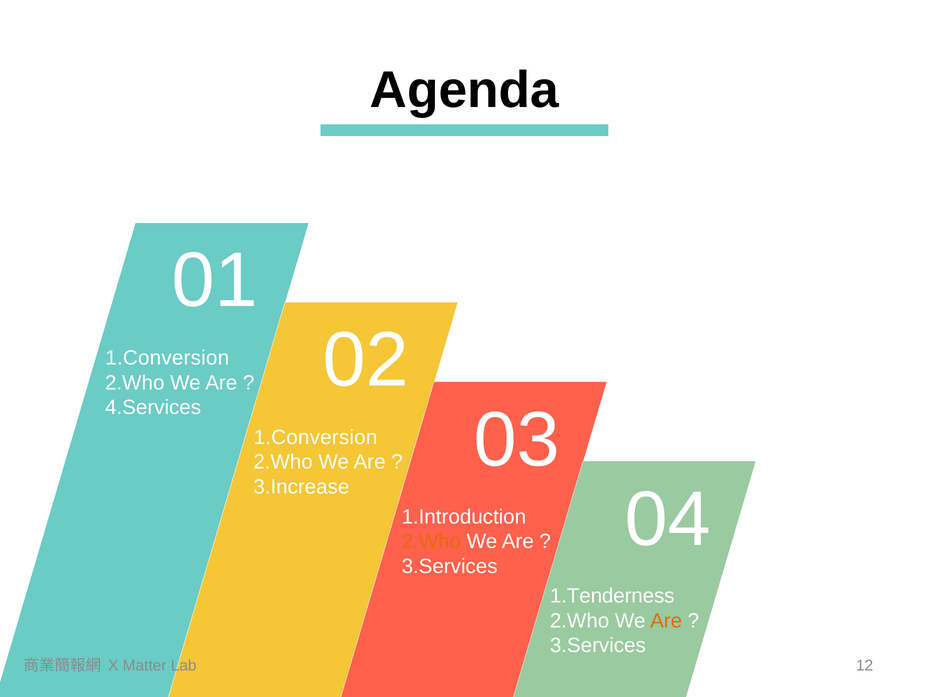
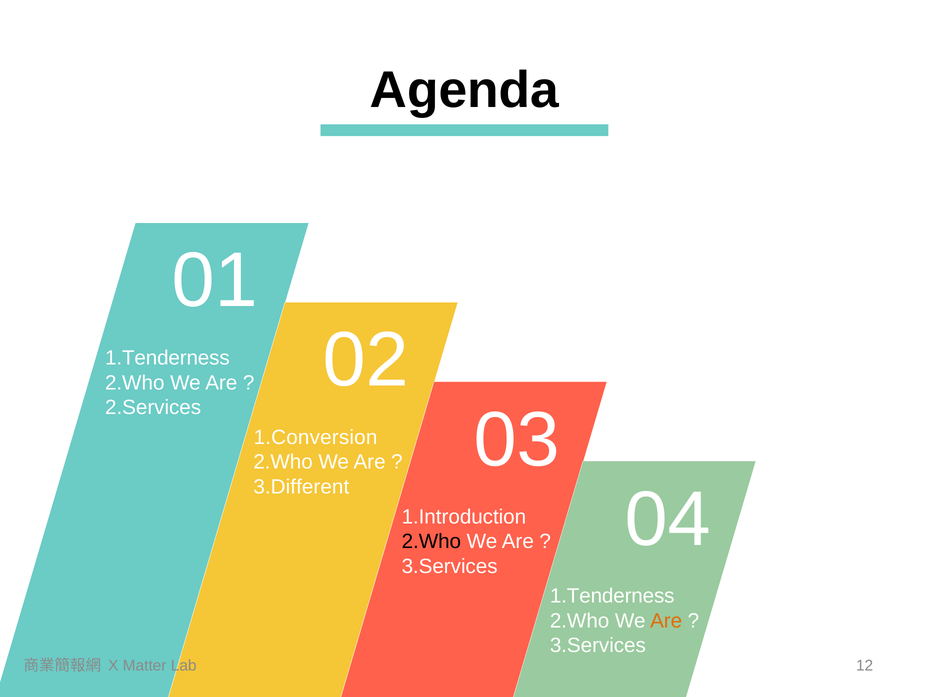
1.Conversion: 1.Conversion -> 1.Tenderness (167, 358)
4.Services: 4.Services -> 2.Services (153, 407)
3.Increase: 3.Increase -> 3.Different (301, 487)
2.Who colour: orange -> black (431, 541)
